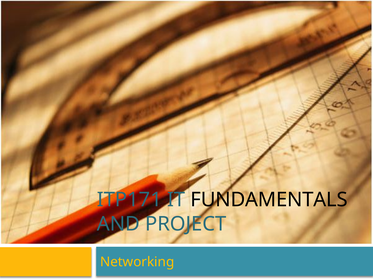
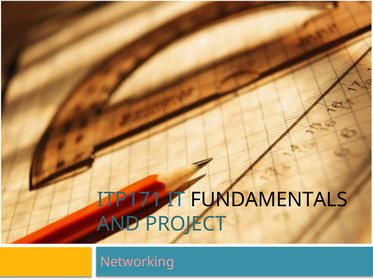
Networking colour: yellow -> pink (137, 262)
